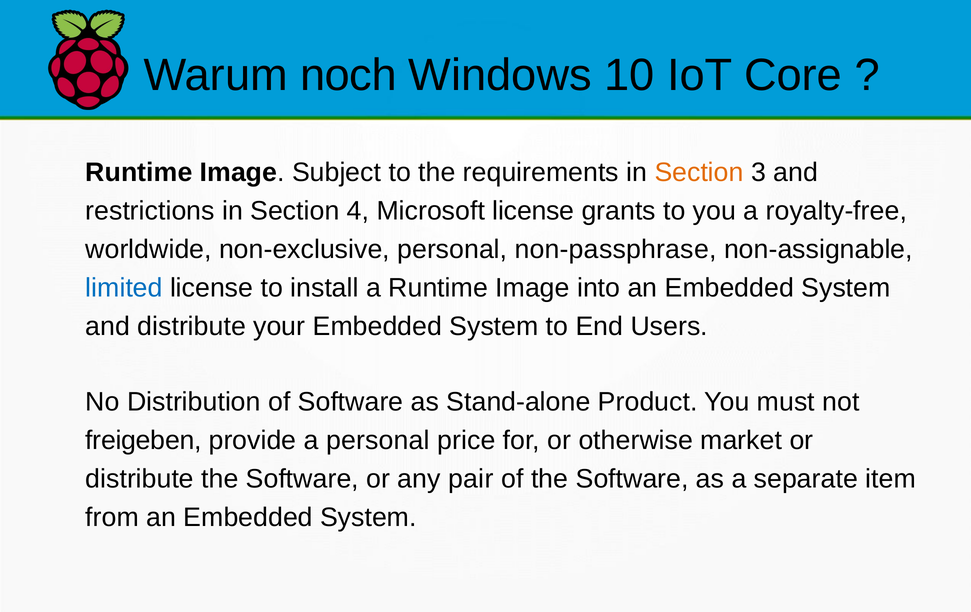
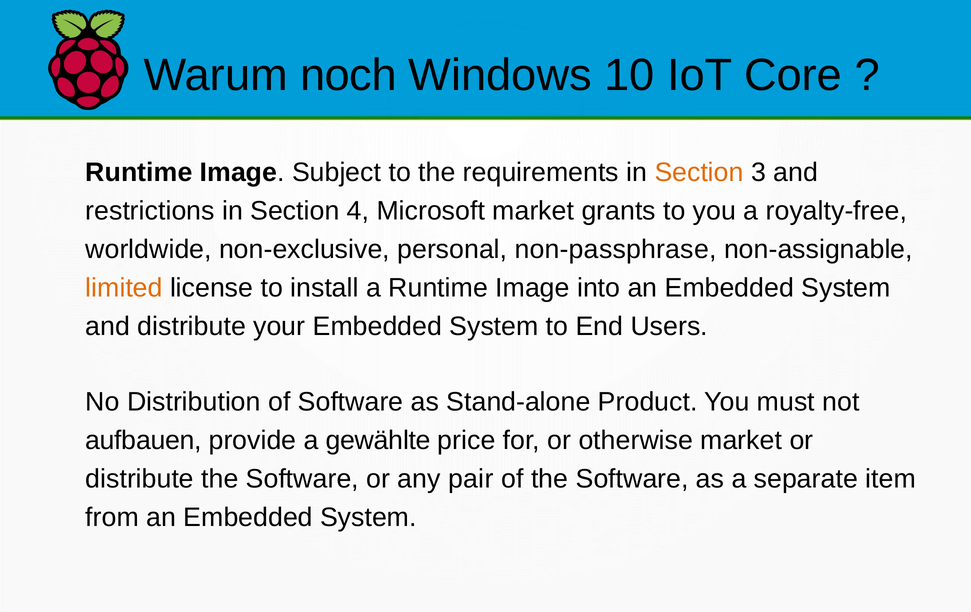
Microsoft license: license -> market (533, 211)
limited colour: blue -> orange (124, 288)
freigeben: freigeben -> aufbauen (143, 440)
a personal: personal -> gewählte (378, 440)
